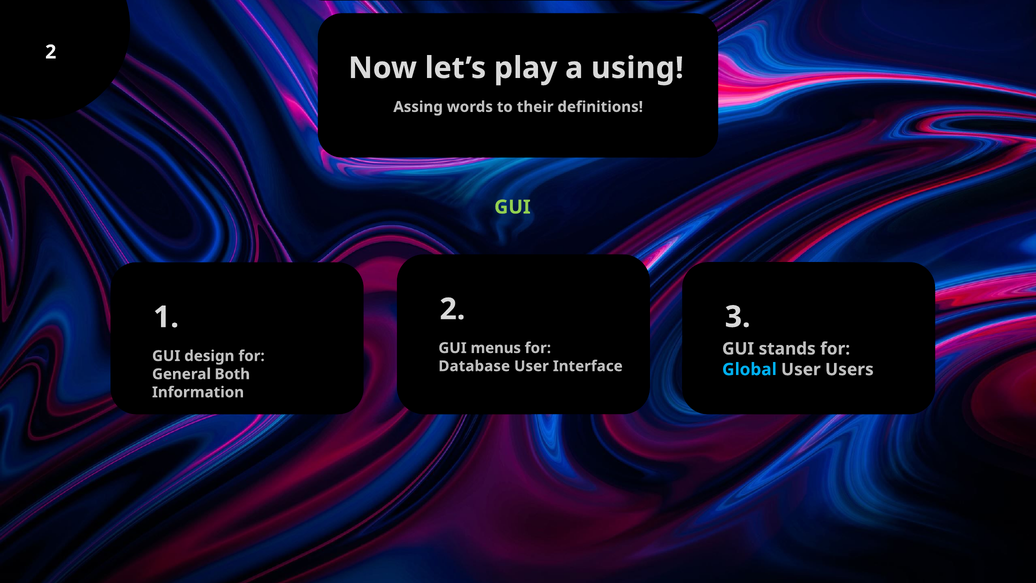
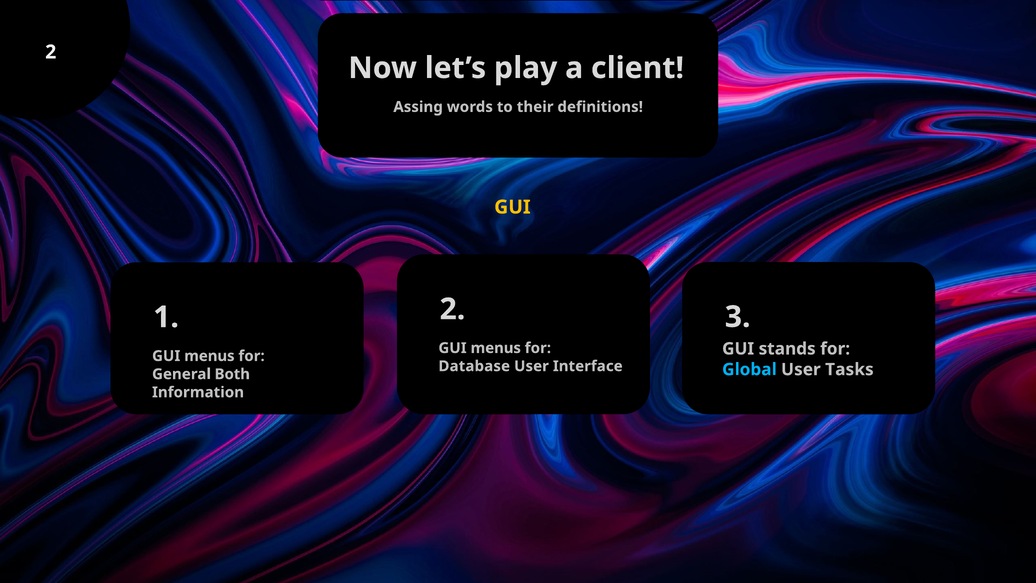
using: using -> client (637, 68)
GUI colour: light green -> yellow (512, 207)
design: design -> menus (209, 356)
Users: Users -> Tasks (849, 369)
